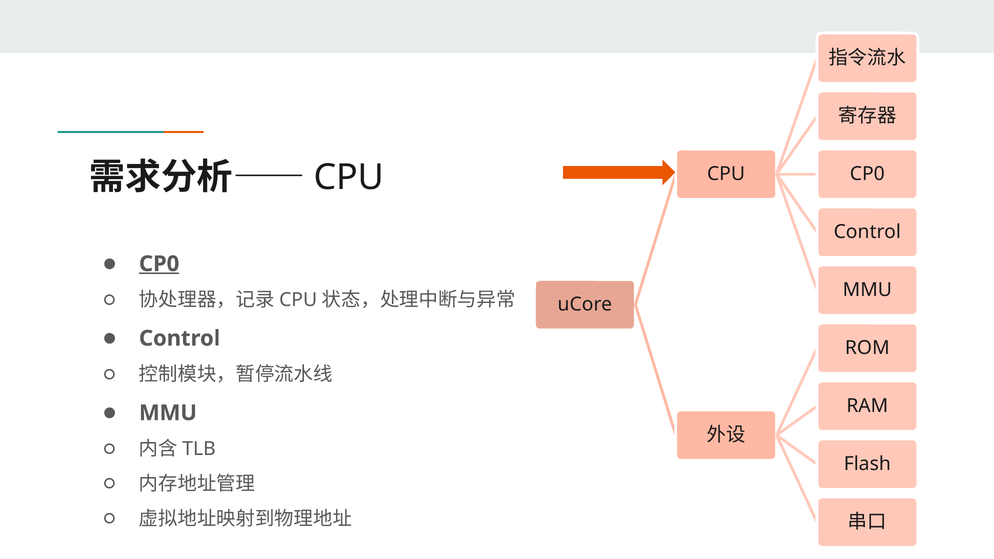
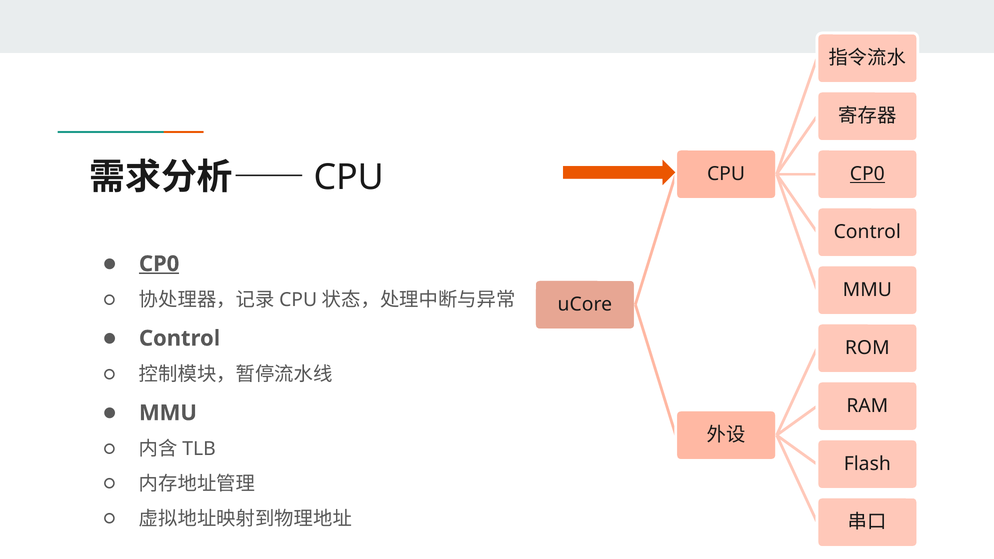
CP0 underline: none -> present (867, 174)
